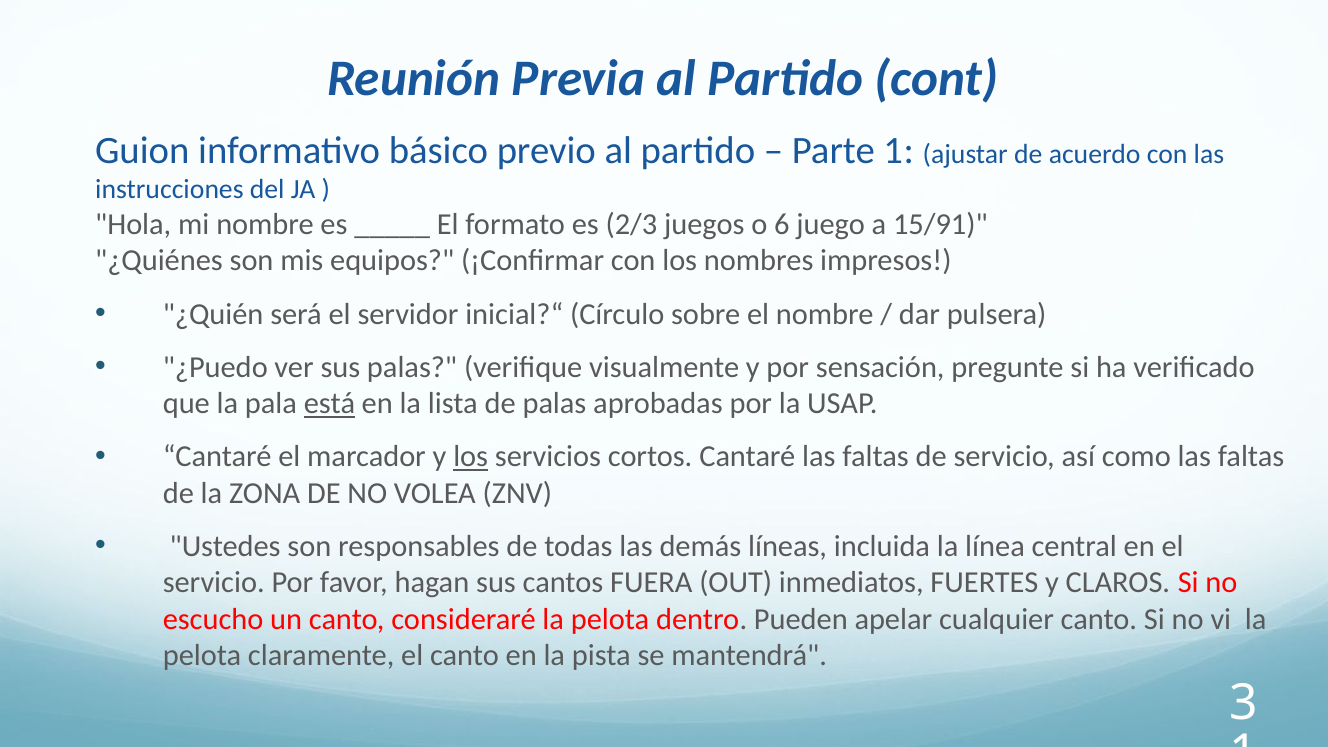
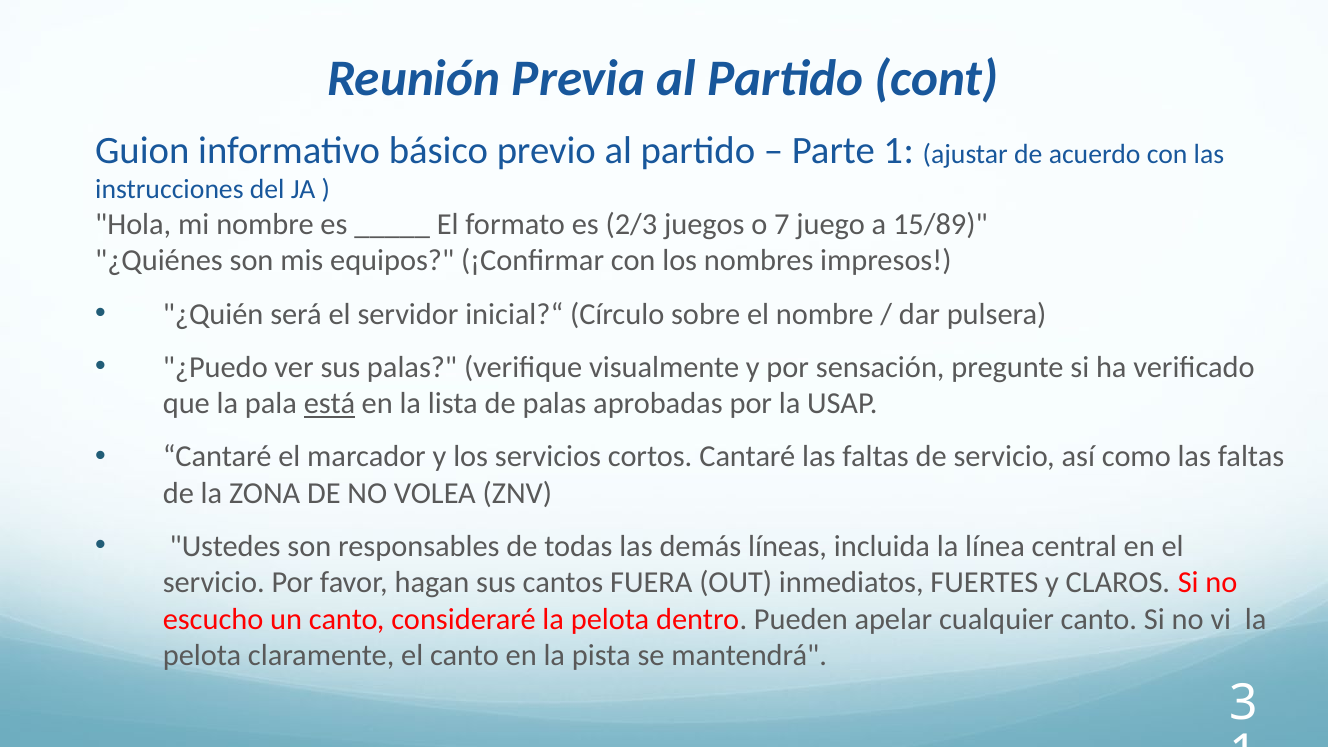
6: 6 -> 7 (782, 224)
15/91: 15/91 -> 15/89 (940, 224)
los underline: present -> none (471, 457)
